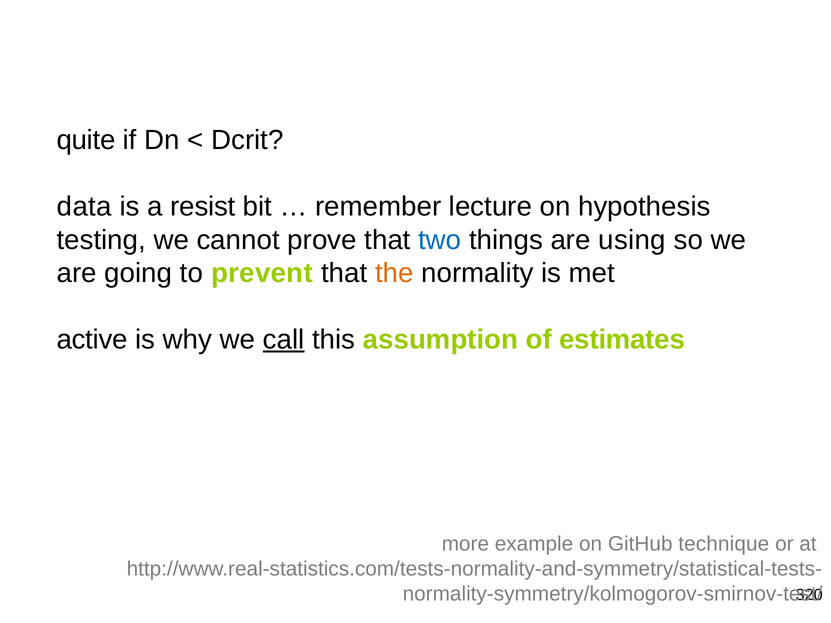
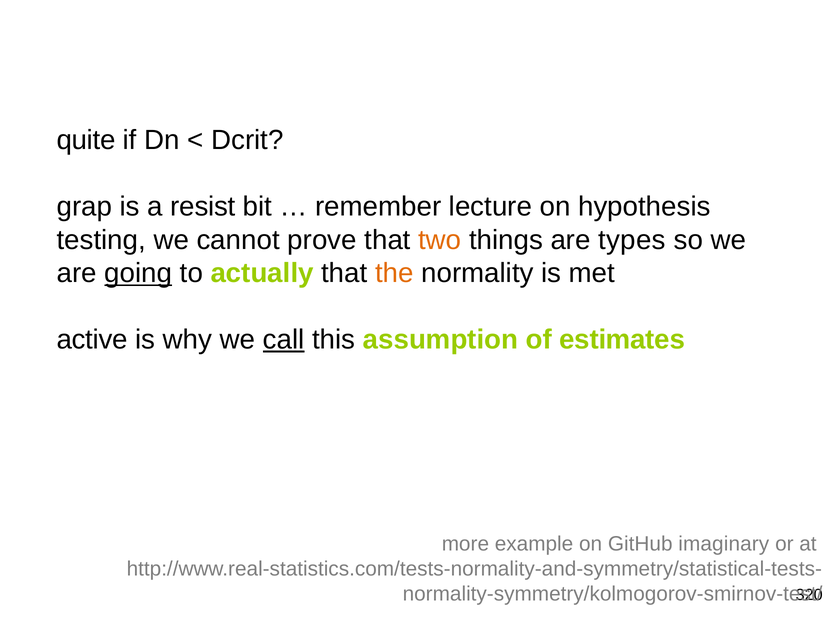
data: data -> grap (84, 207)
two colour: blue -> orange (440, 240)
using: using -> types (632, 240)
going underline: none -> present (138, 273)
prevent: prevent -> actually (262, 273)
technique: technique -> imaginary (724, 544)
